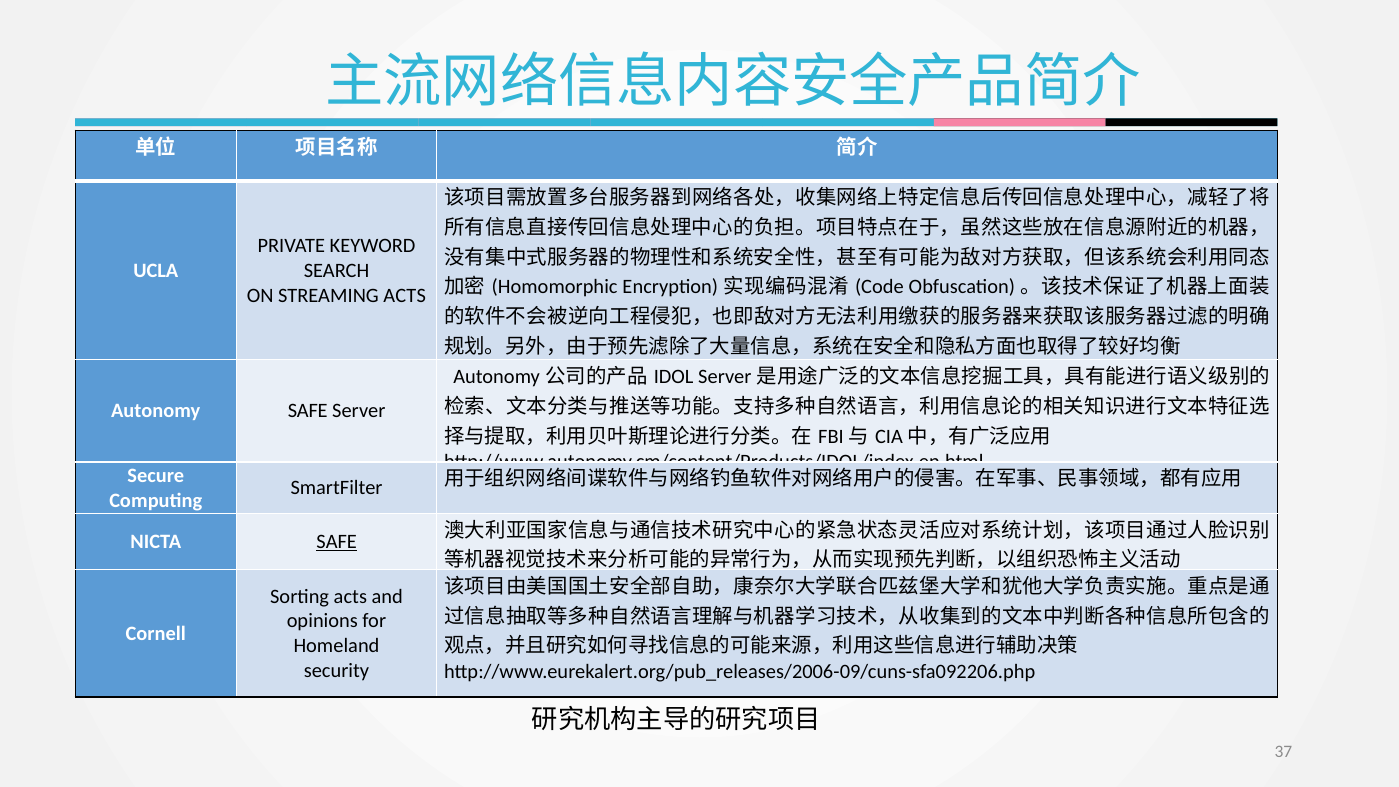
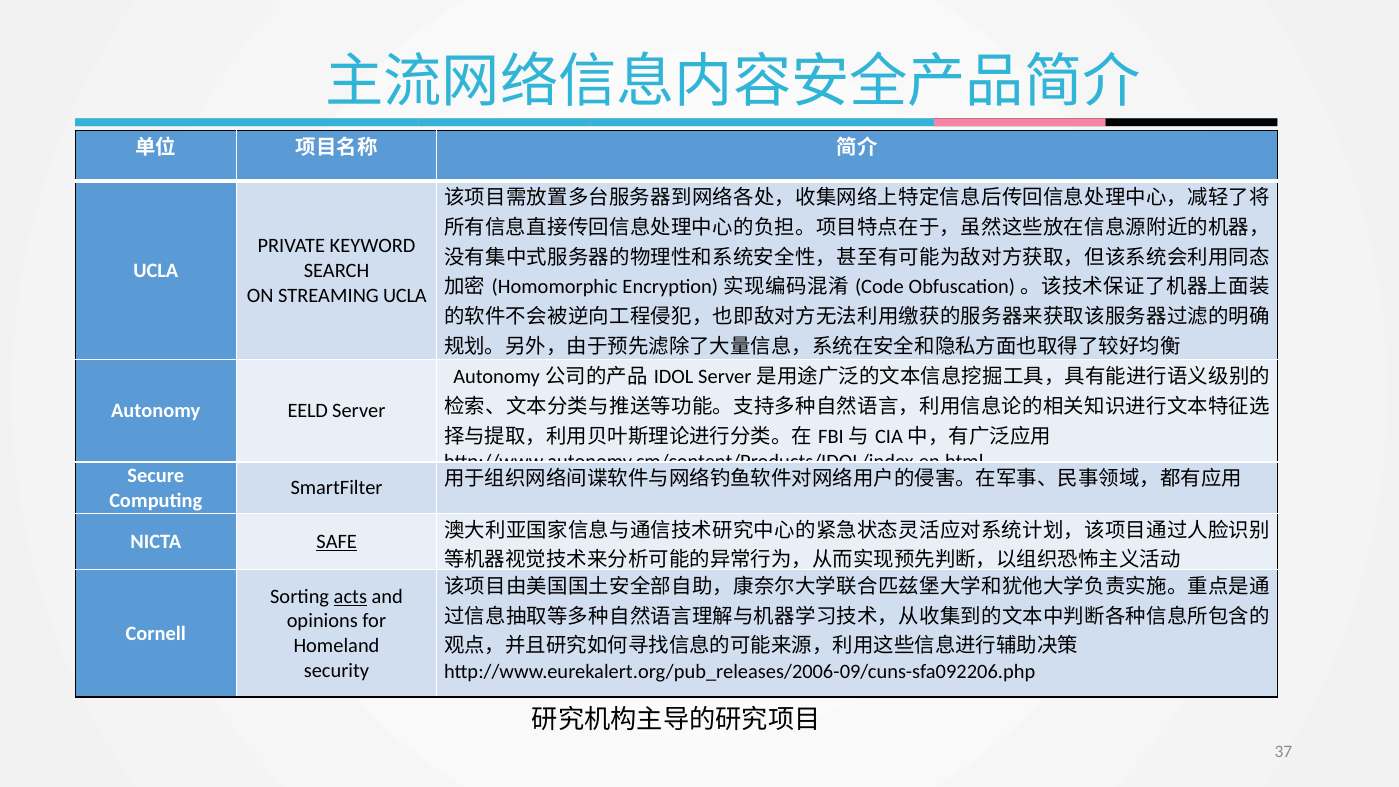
STREAMING ACTS: ACTS -> UCLA (405, 295)
Autonomy SAFE: SAFE -> EELD (308, 411)
acts underline: none -> present (350, 596)
